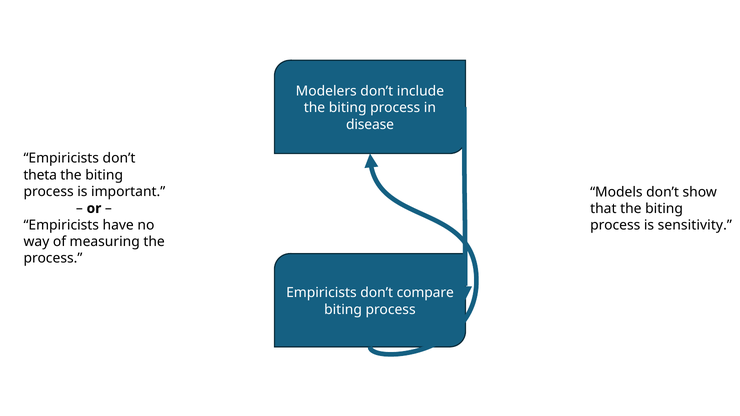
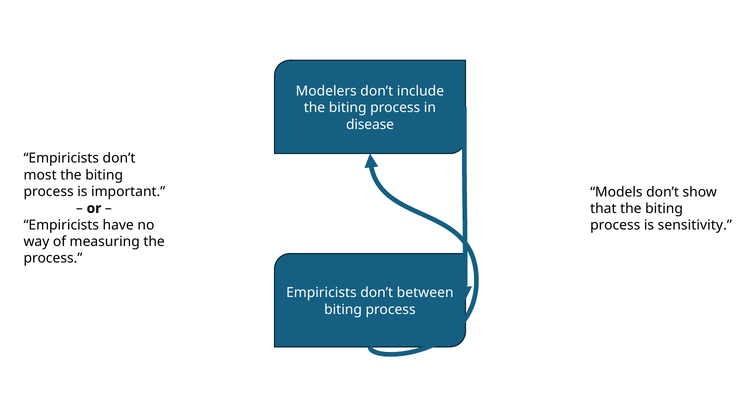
theta: theta -> most (40, 175)
compare: compare -> between (425, 293)
